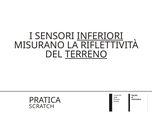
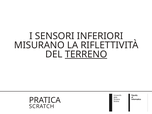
INFERIORI underline: present -> none (100, 36)
